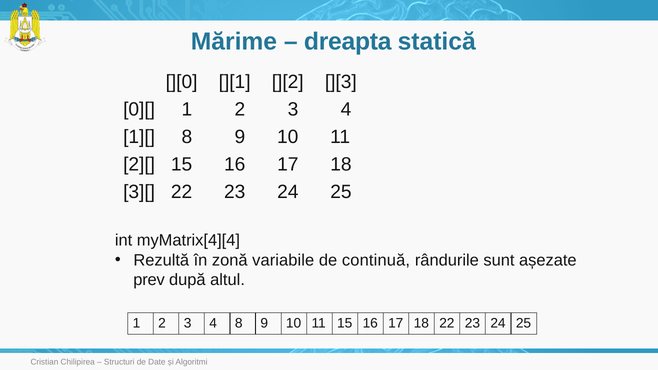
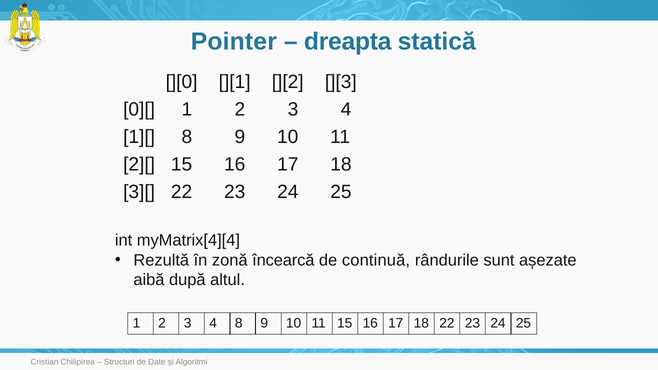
Mărime: Mărime -> Pointer (234, 42)
variabile: variabile -> încearcă (283, 260)
prev: prev -> aibă (149, 280)
